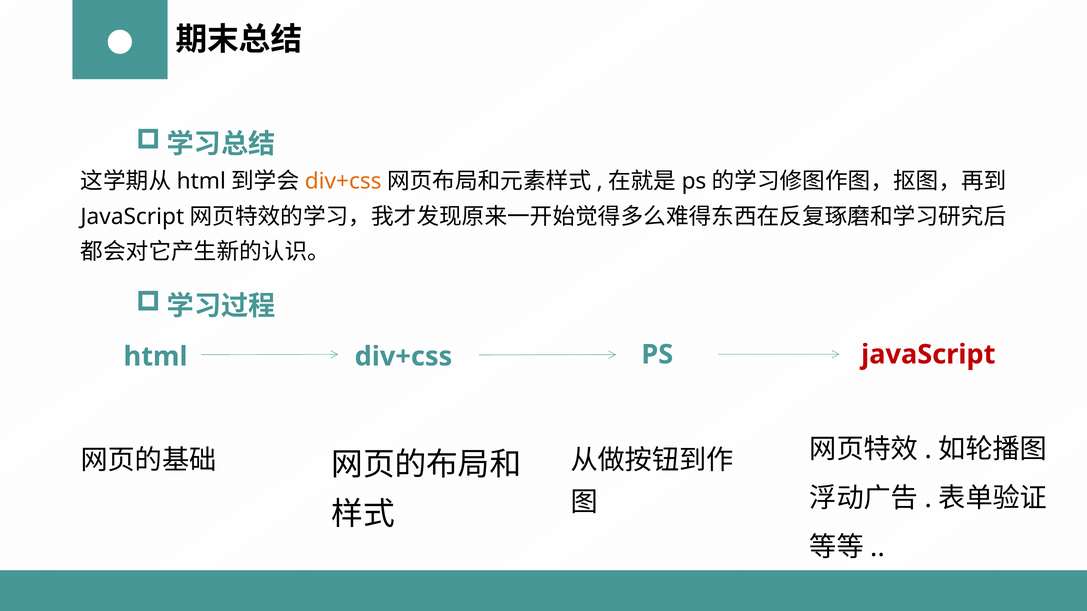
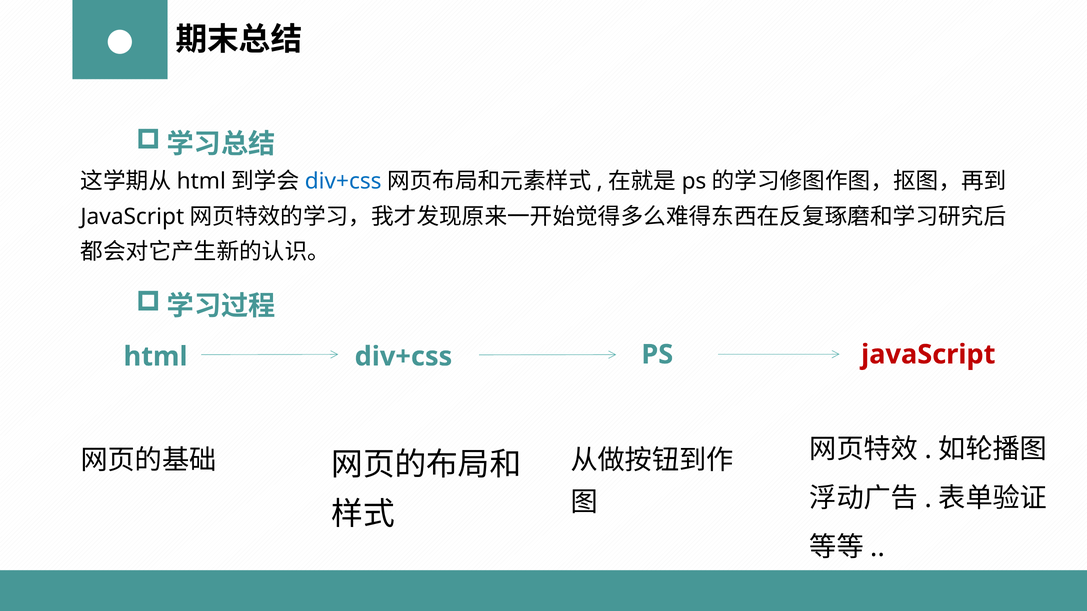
div+css colour: orange -> blue (343, 181)
